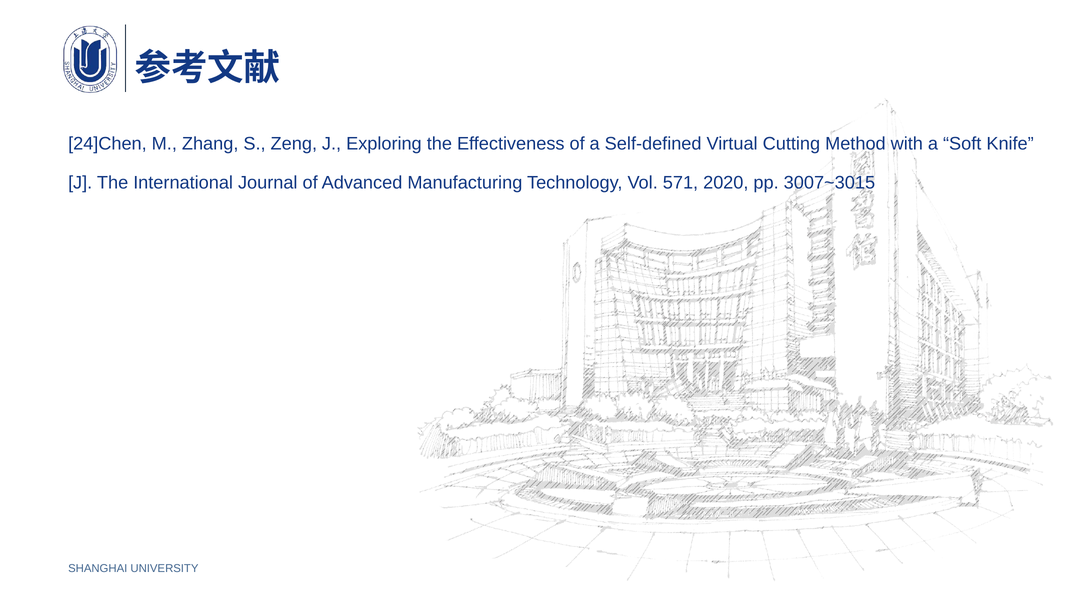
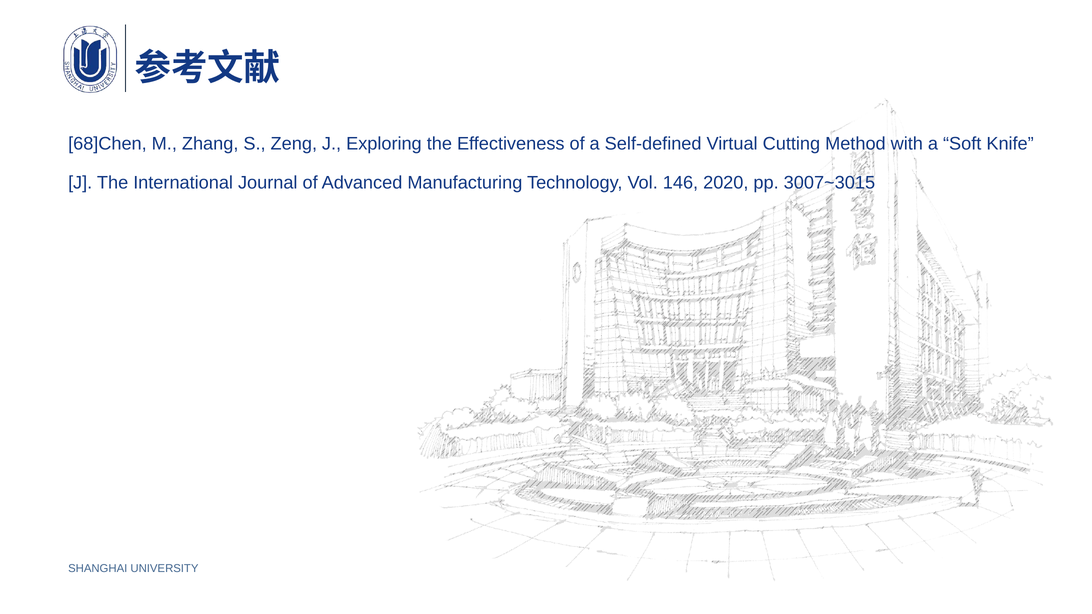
24]Chen: 24]Chen -> 68]Chen (107, 144)
571: 571 -> 146 (680, 183)
